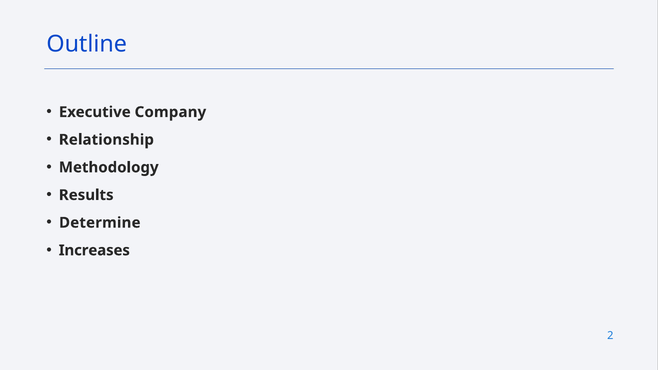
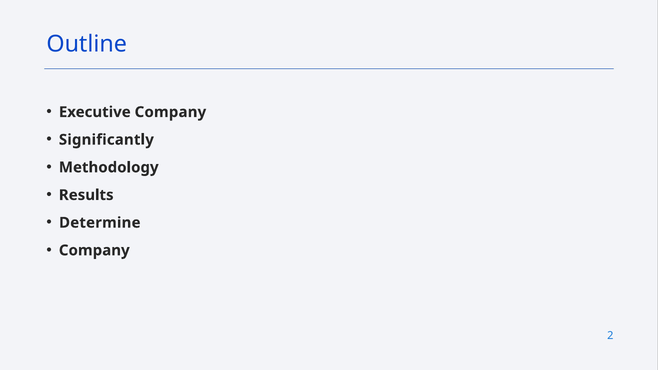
Relationship: Relationship -> Significantly (106, 140)
Increases: Increases -> Company (94, 250)
